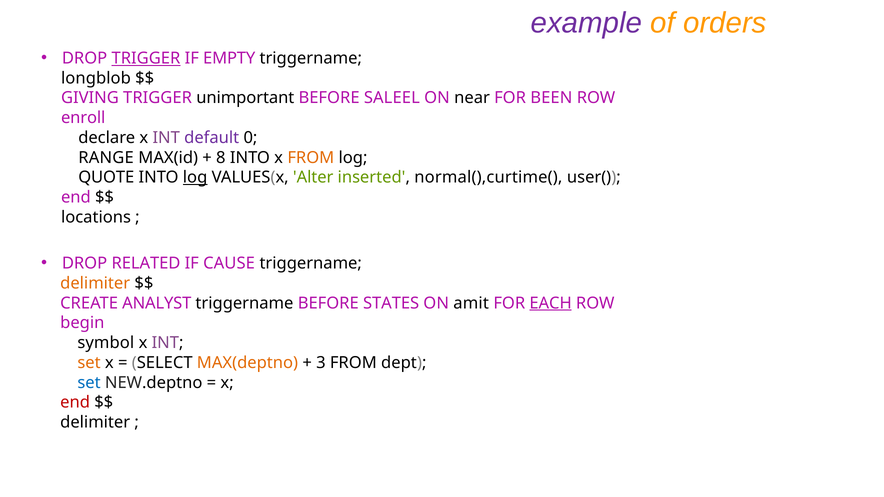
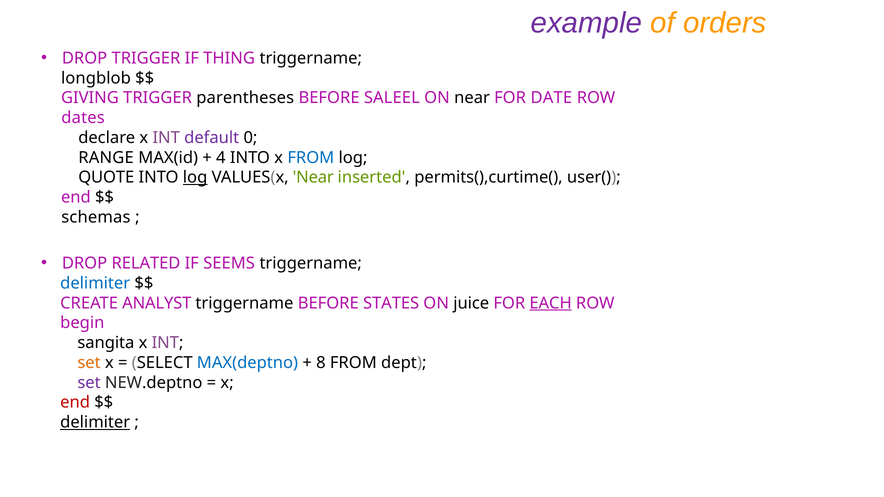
TRIGGER underline: present -> none (146, 58)
EMPTY: EMPTY -> THING (229, 58)
unimportant: unimportant -> parentheses (245, 98)
BEEN: BEEN -> DATE (551, 98)
enroll: enroll -> dates (83, 118)
8: 8 -> 4 (221, 158)
FROM colour: orange -> blue (311, 158)
VALUES(x Alter: Alter -> Near (313, 178)
normal(),curtime(: normal(),curtime( -> permits(),curtime( (488, 178)
locations: locations -> schemas (96, 217)
CAUSE: CAUSE -> SEEMS (229, 263)
delimiter colour: orange -> blue (95, 283)
amit: amit -> juice (471, 303)
symbol: symbol -> sangita (106, 343)
MAX(deptno colour: orange -> blue (247, 363)
3: 3 -> 8 (321, 363)
set colour: blue -> purple (89, 383)
delimiter underline: none -> present (95, 423)
